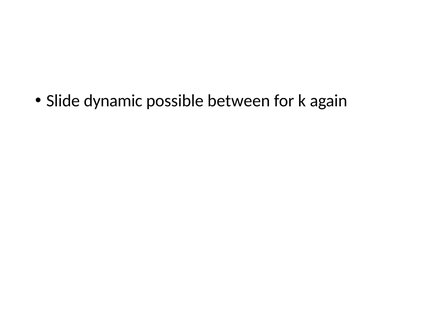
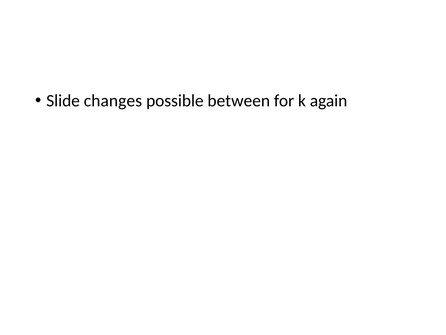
dynamic: dynamic -> changes (113, 101)
